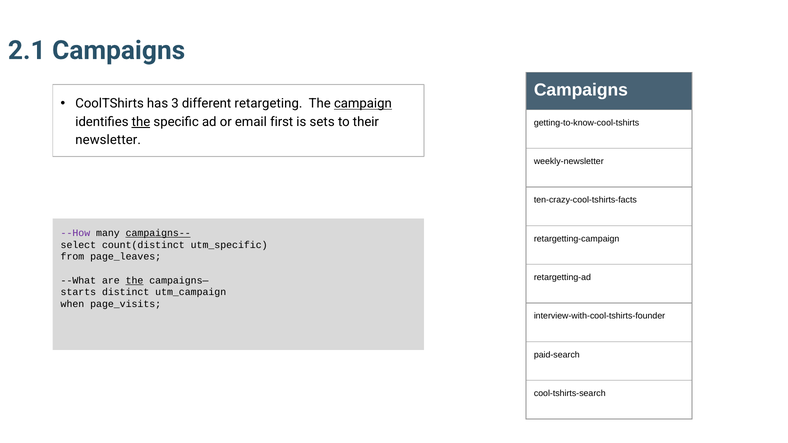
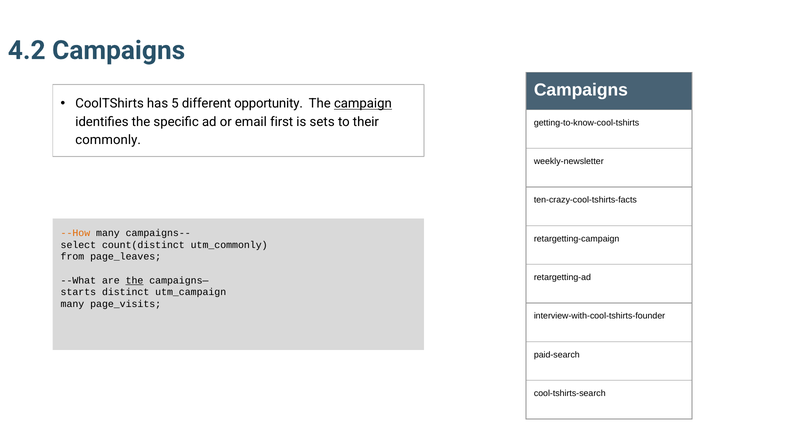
2.1: 2.1 -> 4.2 (27, 50)
3: 3 -> 5 (175, 104)
retargeting: retargeting -> opportunity (269, 104)
the underline: present -> none (141, 122)
newsletter: newsletter -> commonly (108, 140)
--How colour: purple -> orange (75, 233)
campaigns-- underline: present -> none (158, 233)
utm_specific: utm_specific -> utm_commonly (229, 245)
when: when -> many (72, 304)
